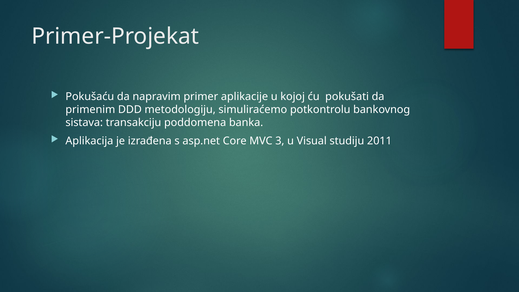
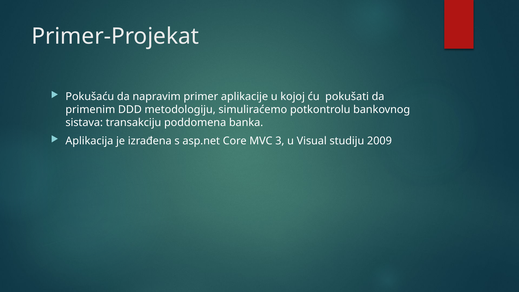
2011: 2011 -> 2009 (379, 141)
